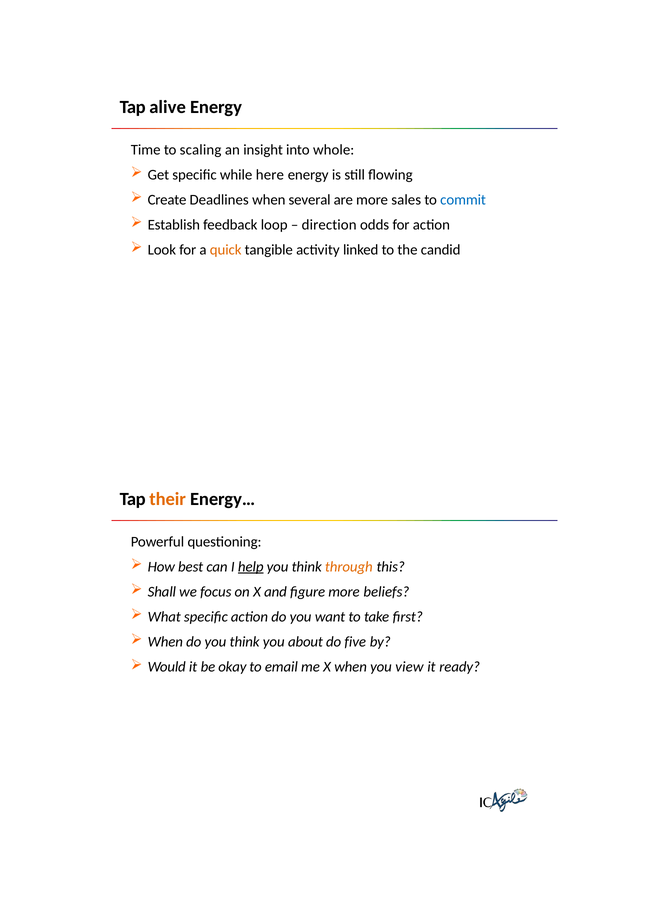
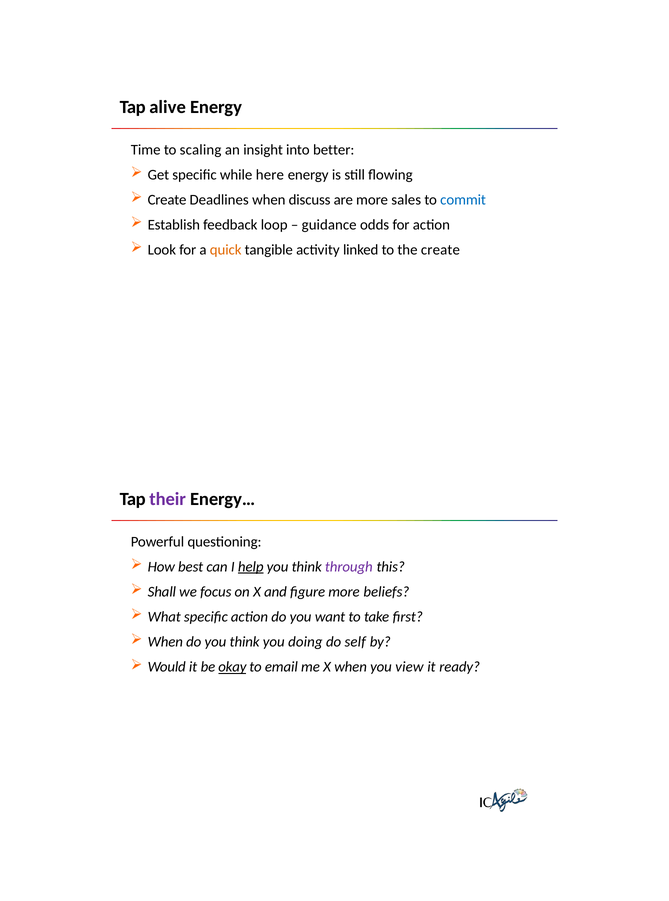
whole: whole -> better (334, 150)
several: several -> discuss (310, 200)
direction: direction -> guidance (329, 225)
the candid: candid -> create (440, 250)
their colour: orange -> purple (168, 499)
through colour: orange -> purple (349, 567)
about: about -> doing (305, 642)
five: five -> self (355, 642)
okay underline: none -> present (232, 667)
